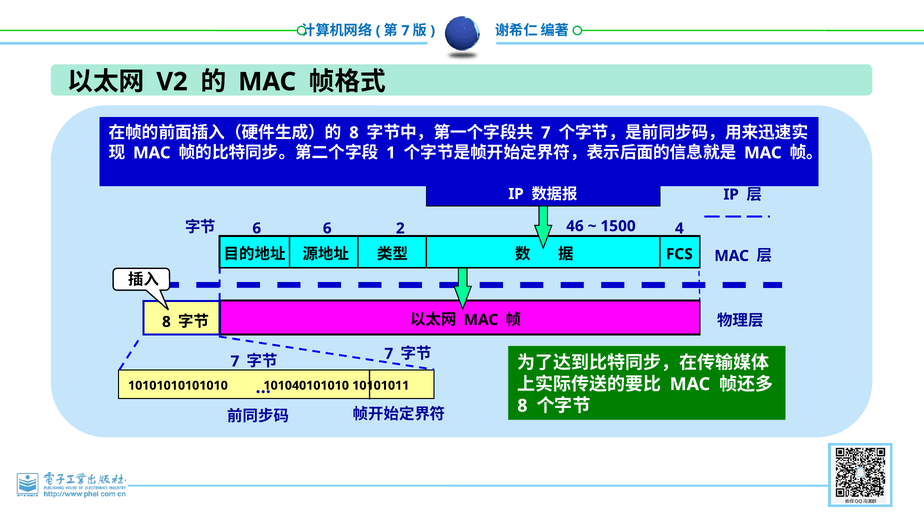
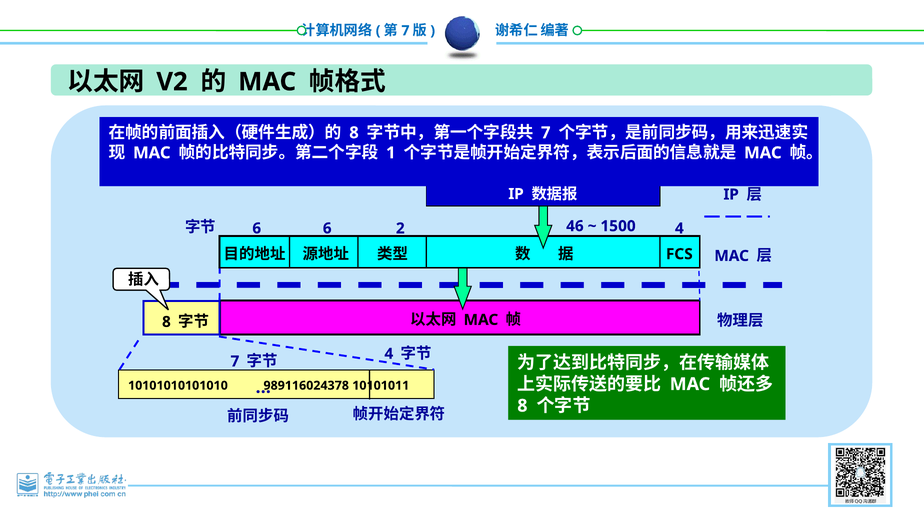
7: 7 -> 4 (389, 354)
101040101010: 101040101010 -> 989116024378 (306, 385)
